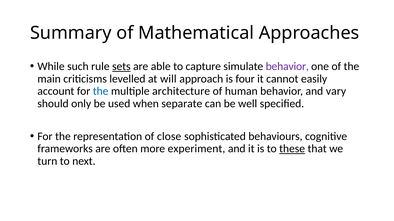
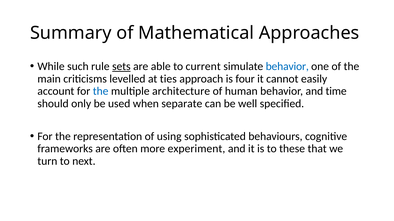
capture: capture -> current (203, 67)
behavior colour: purple -> blue (287, 67)
will: will -> ties (168, 79)
vary: vary -> time (336, 91)
close: close -> using (169, 137)
these underline: present -> none (292, 149)
